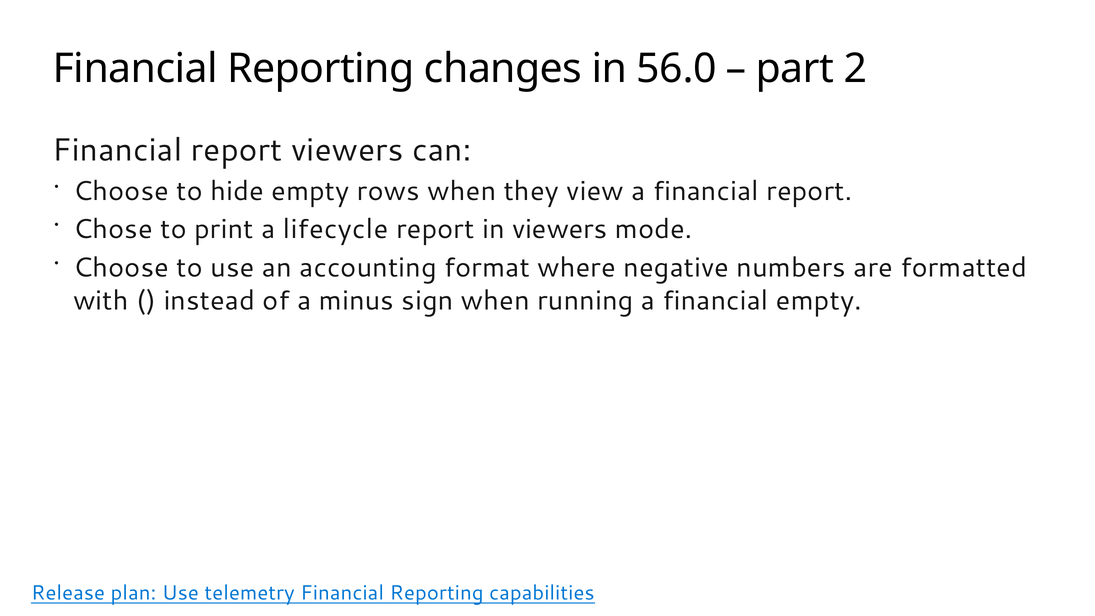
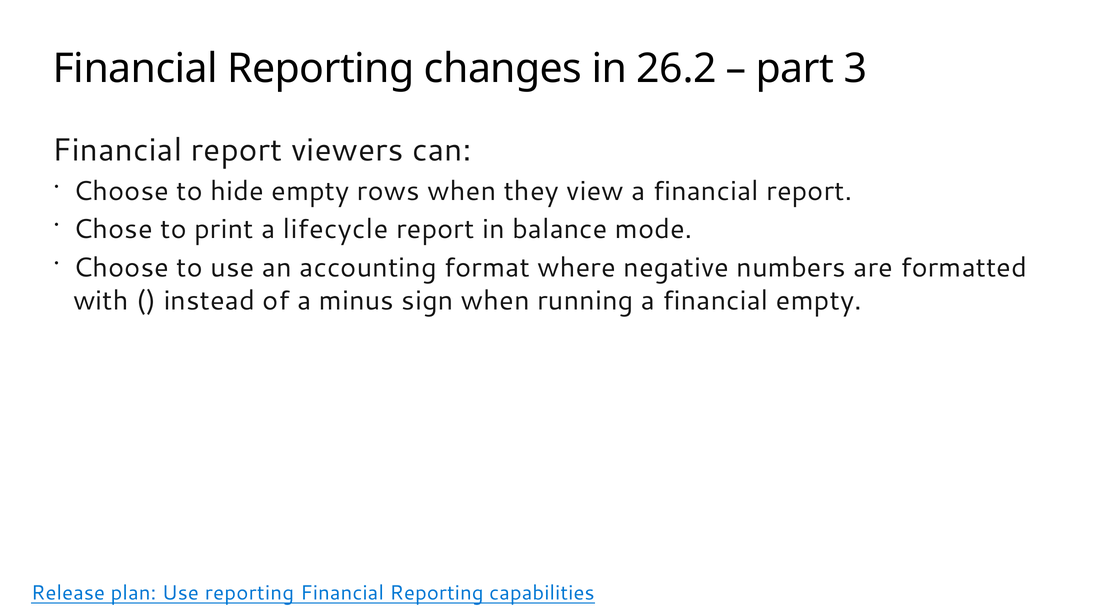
56.0: 56.0 -> 26.2 (677, 69)
2: 2 -> 3 (855, 69)
in viewers: viewers -> balance (560, 229)
Use telemetry: telemetry -> reporting (249, 593)
